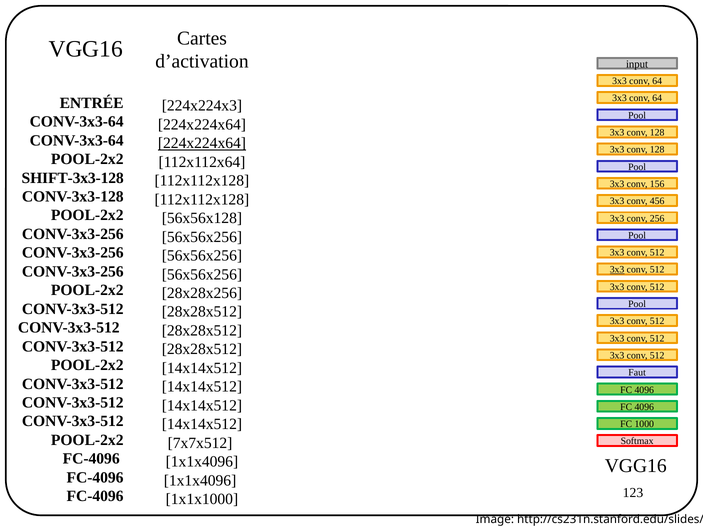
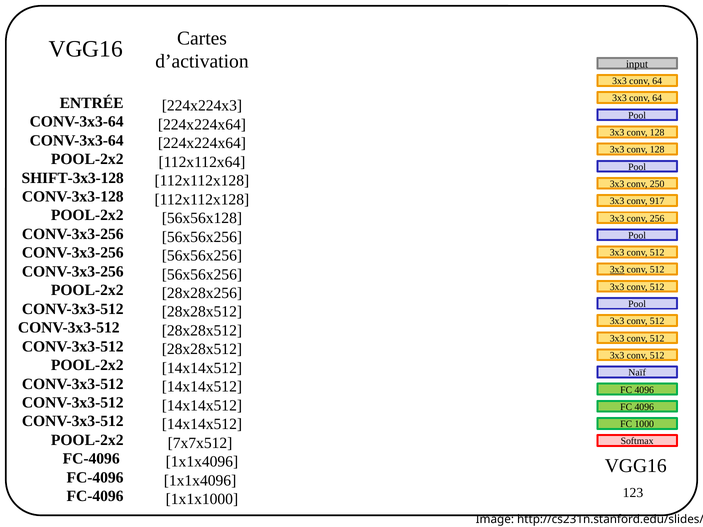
224x224x64 underline: present -> none (202, 143)
156: 156 -> 250 (657, 184)
456: 456 -> 917 (657, 201)
Faut: Faut -> Naïf (637, 373)
